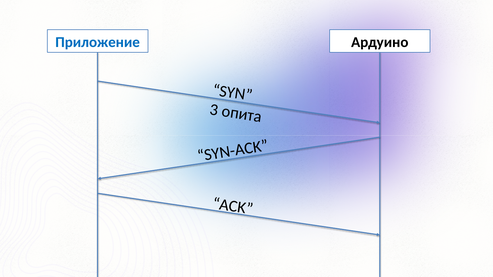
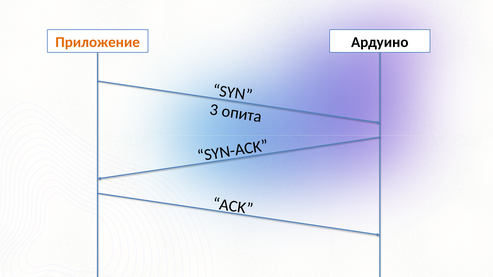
Приложение colour: blue -> orange (98, 42)
